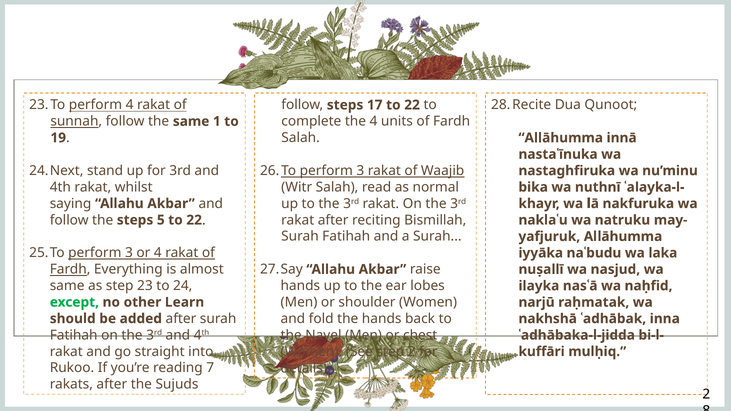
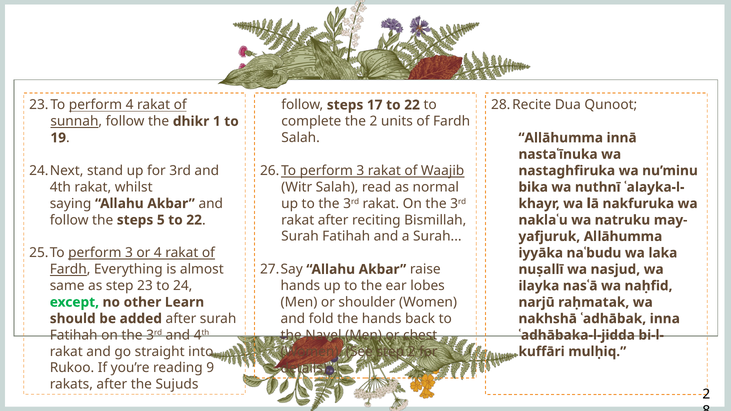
the same: same -> dhikr (191, 121)
the 4: 4 -> 2 (373, 121)
7: 7 -> 9 (210, 368)
